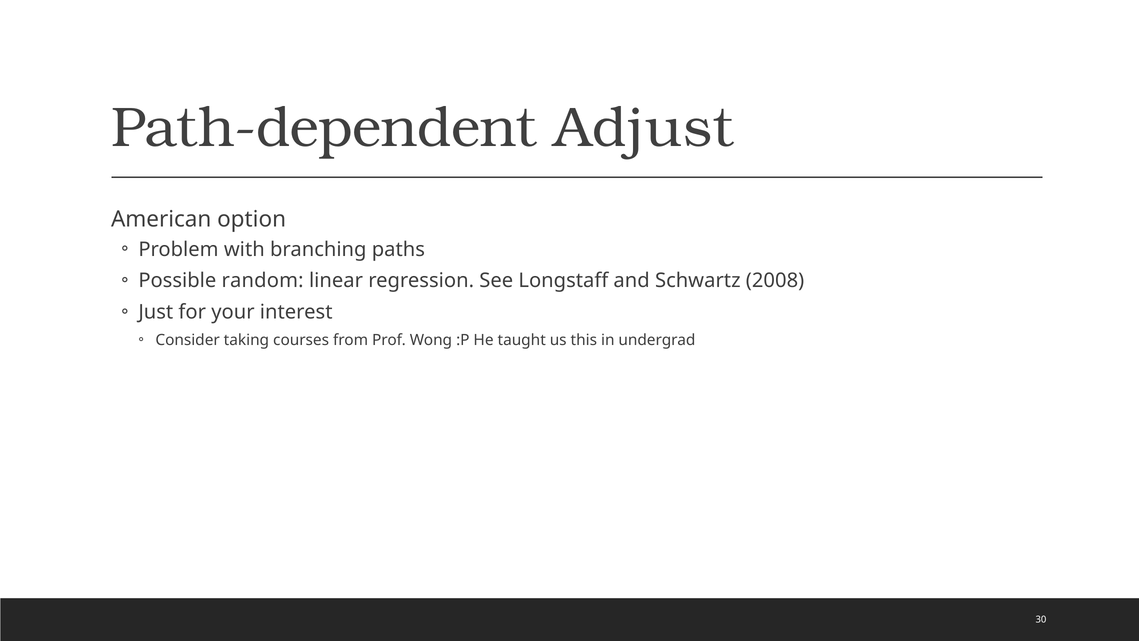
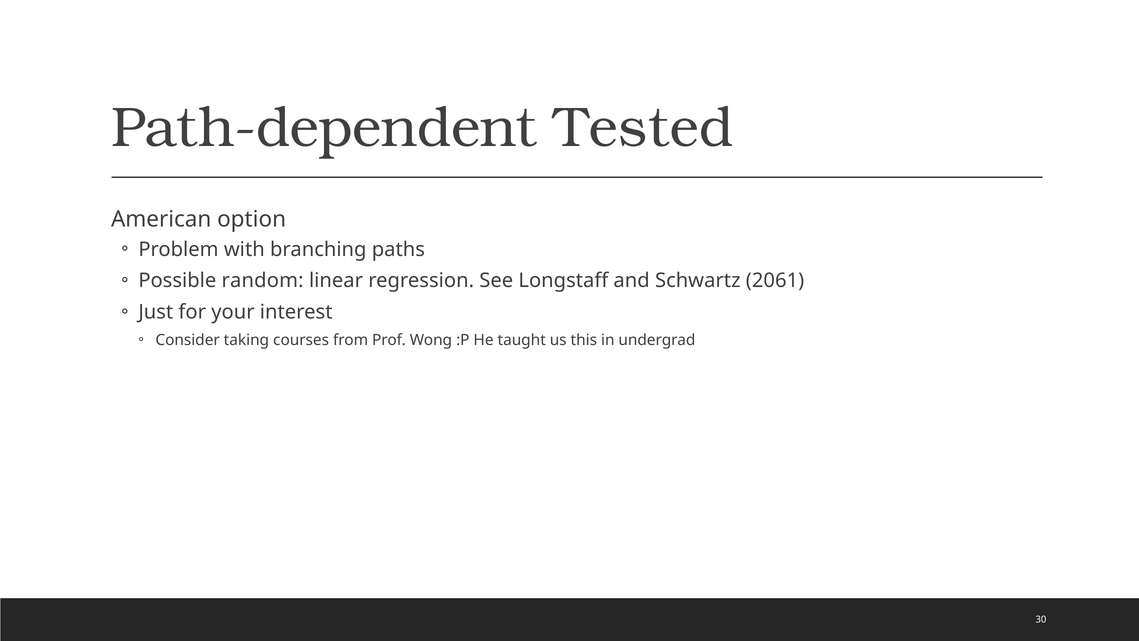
Adjust: Adjust -> Tested (644, 128)
2008: 2008 -> 2061 (775, 281)
